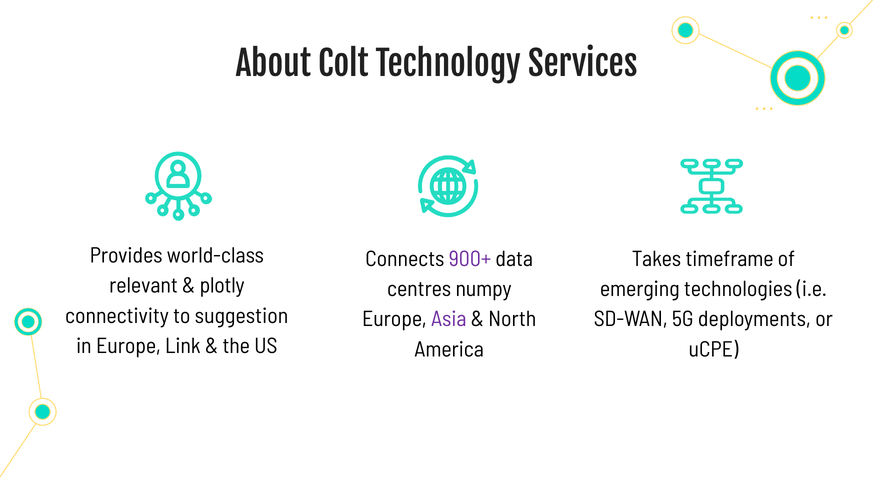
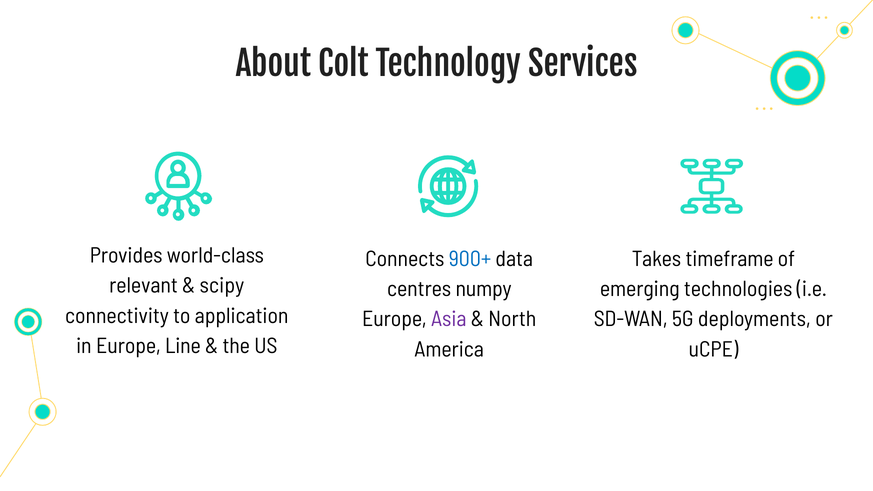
900+ colour: purple -> blue (470, 259)
plotly: plotly -> scipy (222, 286)
suggestion: suggestion -> application (242, 316)
Link: Link -> Line (183, 346)
